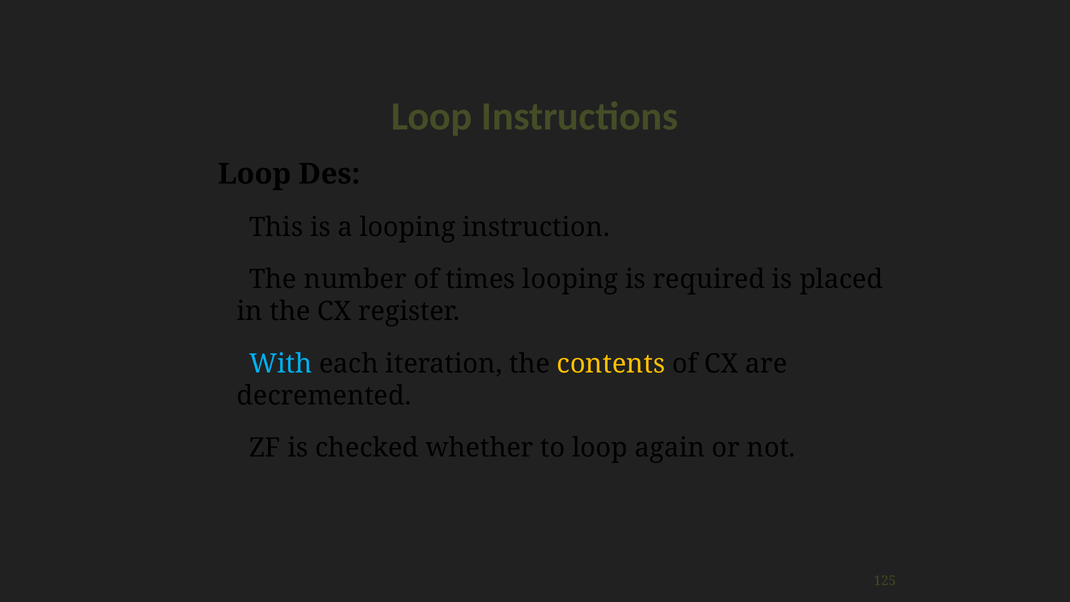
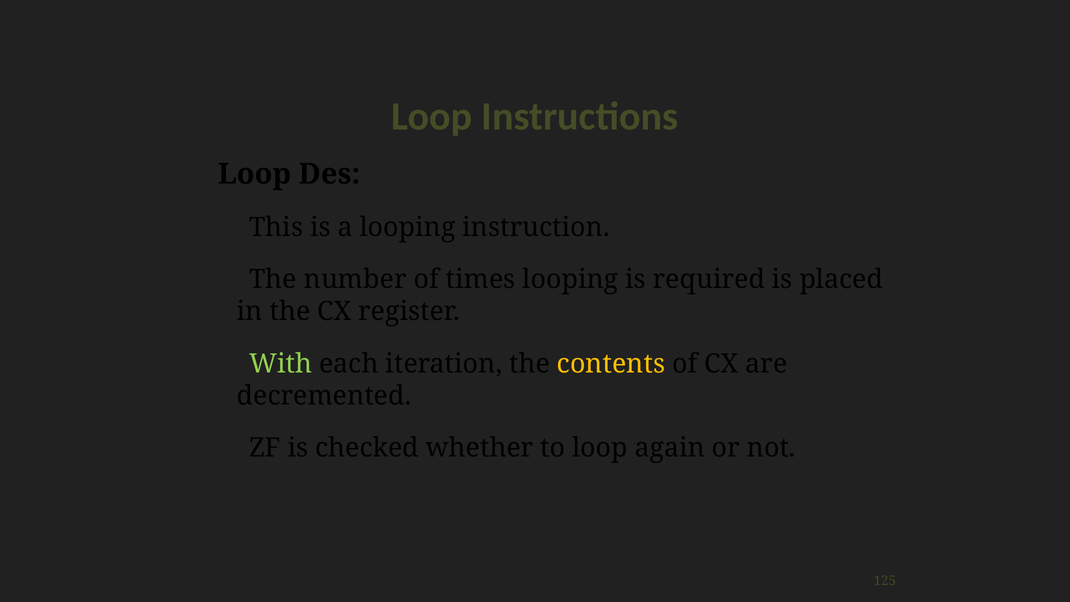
With colour: light blue -> light green (281, 364)
